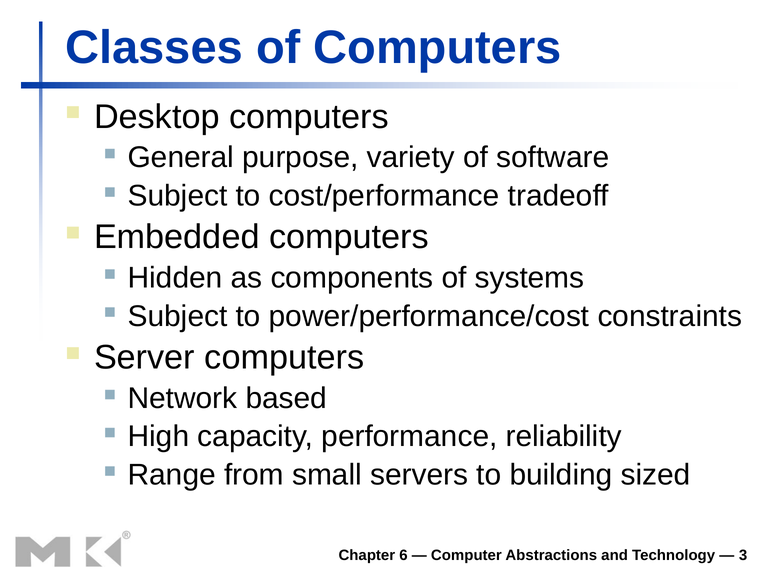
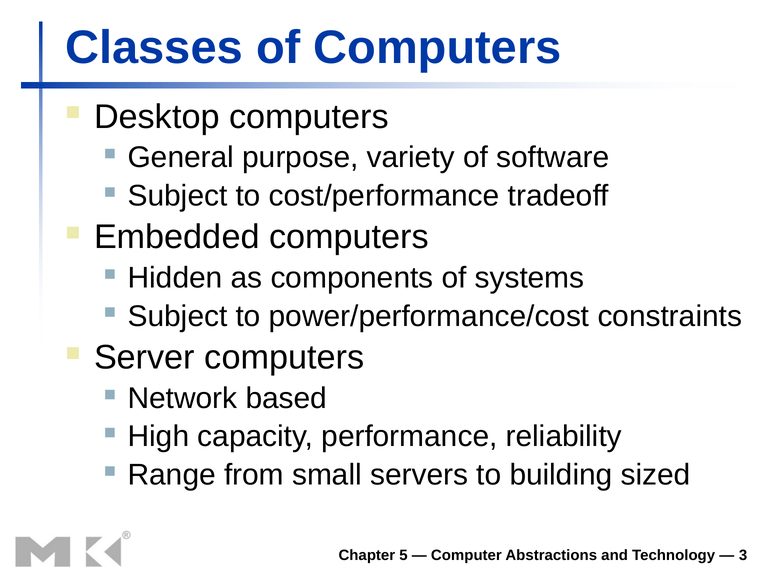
6: 6 -> 5 (403, 556)
